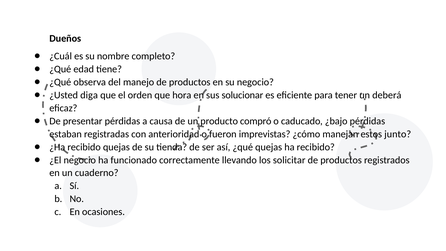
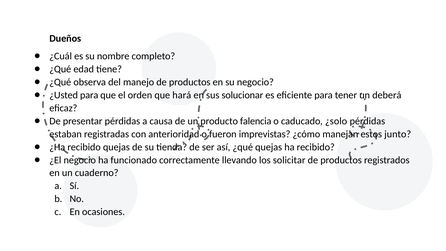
¿Usted diga: diga -> para (89, 95)
hora: hora -> hará (182, 95)
compró: compró -> falencia (256, 121)
¿bajo: ¿bajo -> ¿solo (336, 121)
